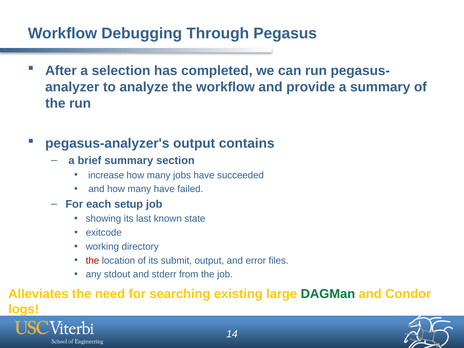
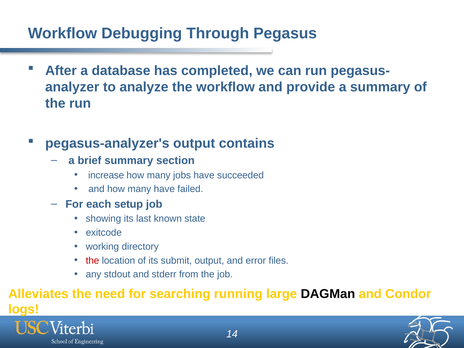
selection: selection -> database (121, 71)
existing: existing -> running (238, 294)
DAGMan colour: green -> black (328, 294)
